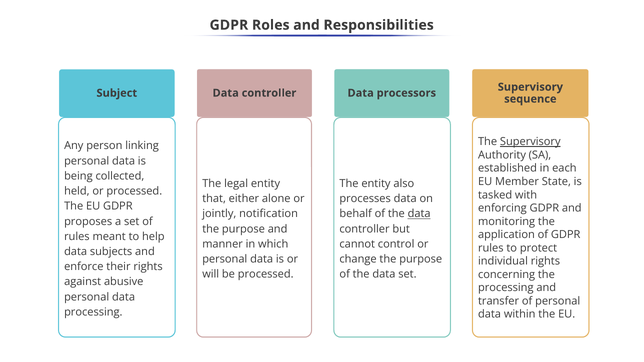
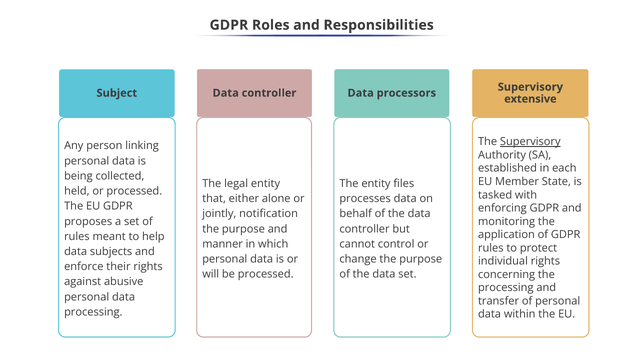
sequence: sequence -> extensive (530, 99)
also: also -> files (404, 184)
data underline: present -> none (419, 214)
